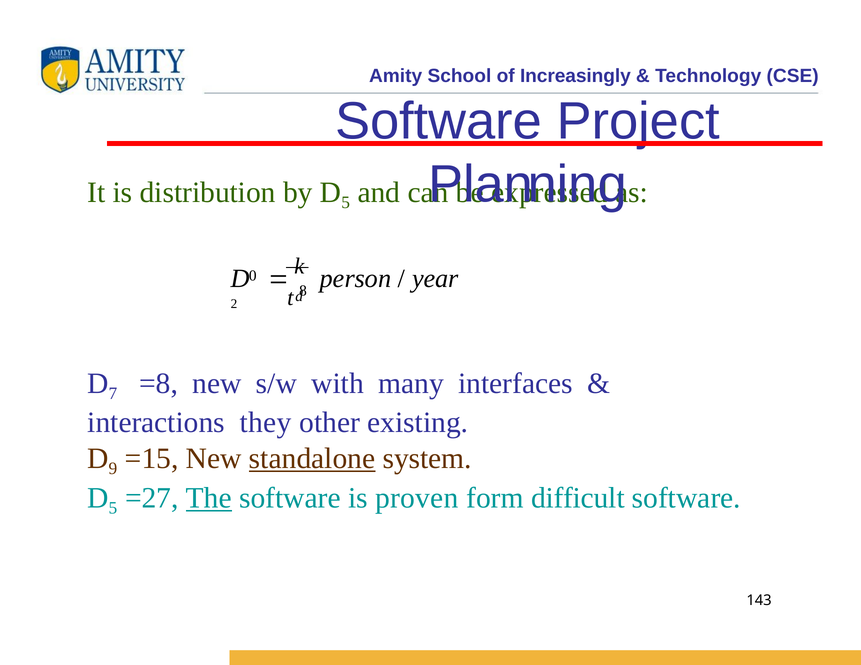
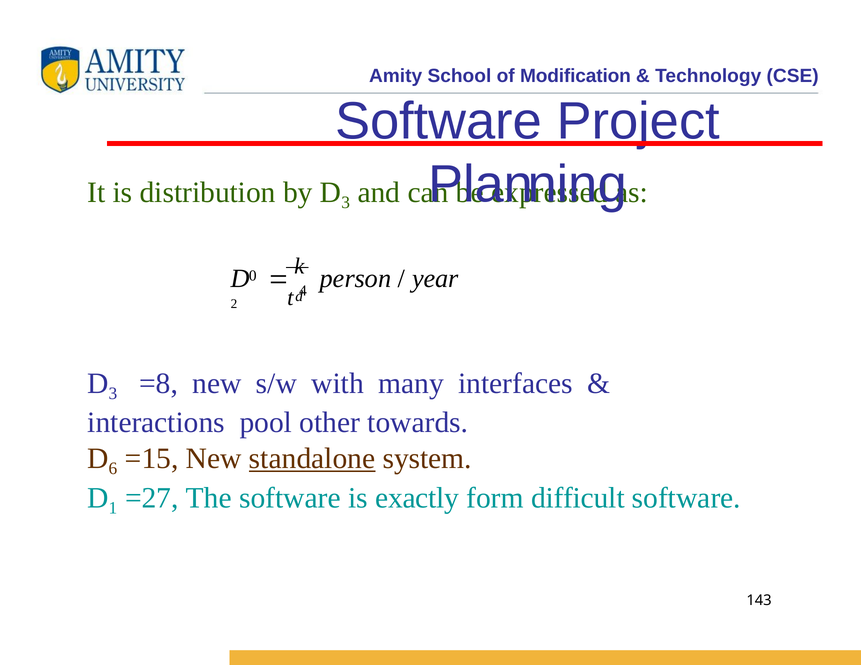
Increasingly: Increasingly -> Modification (575, 76)
by D 5: 5 -> 3 (346, 203)
8: 8 -> 4 (303, 291)
7: 7 -> 3 (113, 394)
they: they -> pool (266, 423)
existing: existing -> towards (418, 423)
9: 9 -> 6 (113, 469)
5: 5 -> 1 (113, 508)
The underline: present -> none (209, 498)
proven: proven -> exactly (417, 498)
